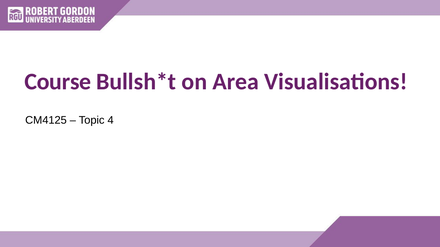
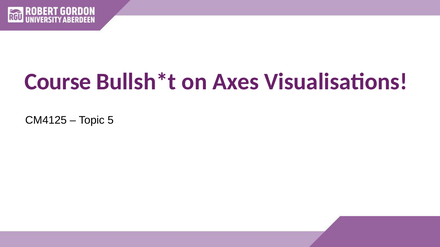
Area: Area -> Axes (236, 82)
4: 4 -> 5 (111, 120)
